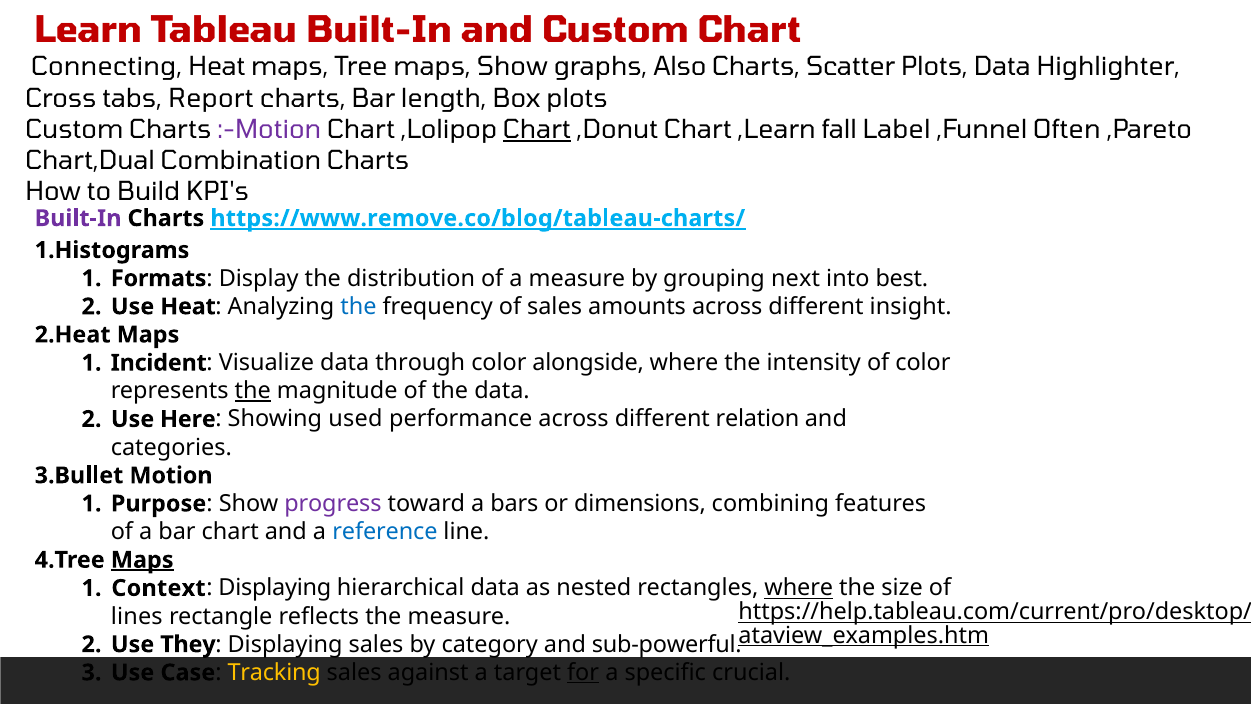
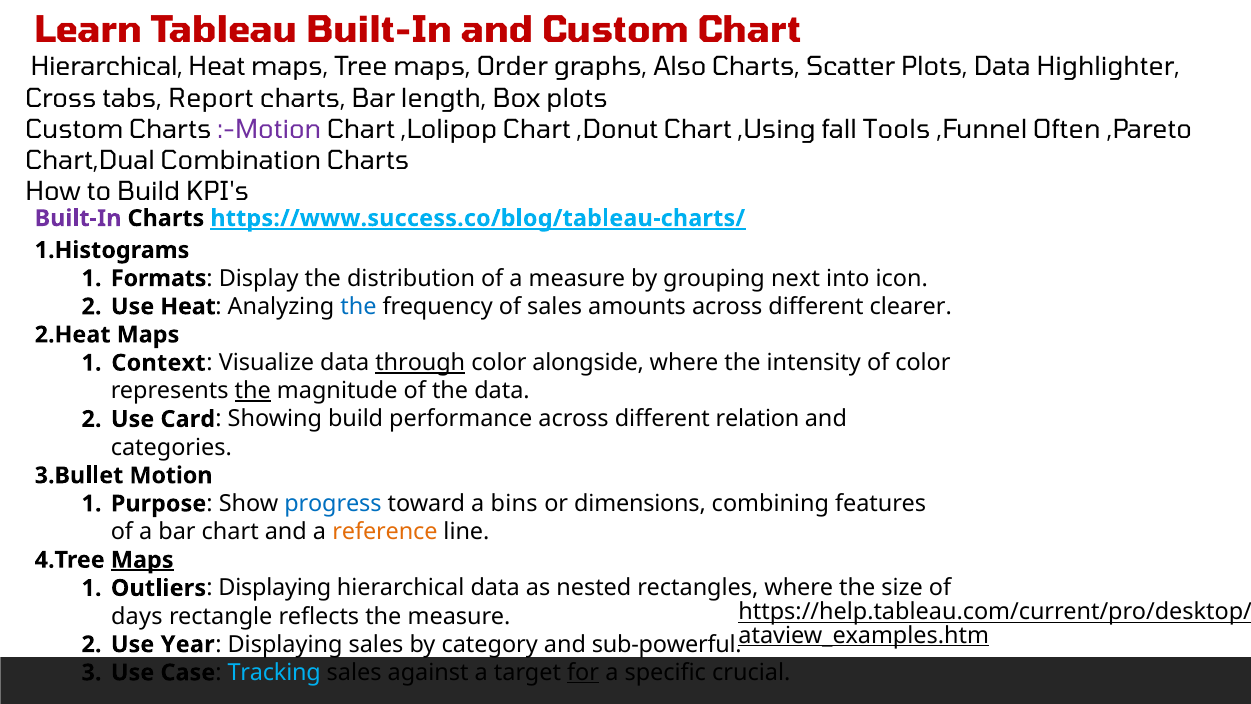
Connecting: Connecting -> Hierarchical (107, 67)
maps Show: Show -> Order (512, 67)
Chart underline: present -> none (537, 130)
,Learn: ,Learn -> ,Using (777, 130)
Label: Label -> Tools (897, 130)
https://www.remove.co/blog/tableau-charts/: https://www.remove.co/blog/tableau-charts/ -> https://www.success.co/blog/tableau-charts/ (478, 218)
best: best -> icon (902, 278)
insight: insight -> clearer (911, 306)
Incident: Incident -> Context (158, 363)
through underline: none -> present (420, 363)
Here: Here -> Card (188, 419)
Showing used: used -> build (356, 419)
progress colour: purple -> blue (333, 503)
bars: bars -> bins (514, 503)
reference colour: blue -> orange (385, 532)
Context: Context -> Outliers (158, 588)
where underline: present -> none (799, 588)
lines: lines -> days (137, 616)
They: They -> Year (188, 644)
Tracking colour: yellow -> light blue (274, 672)
